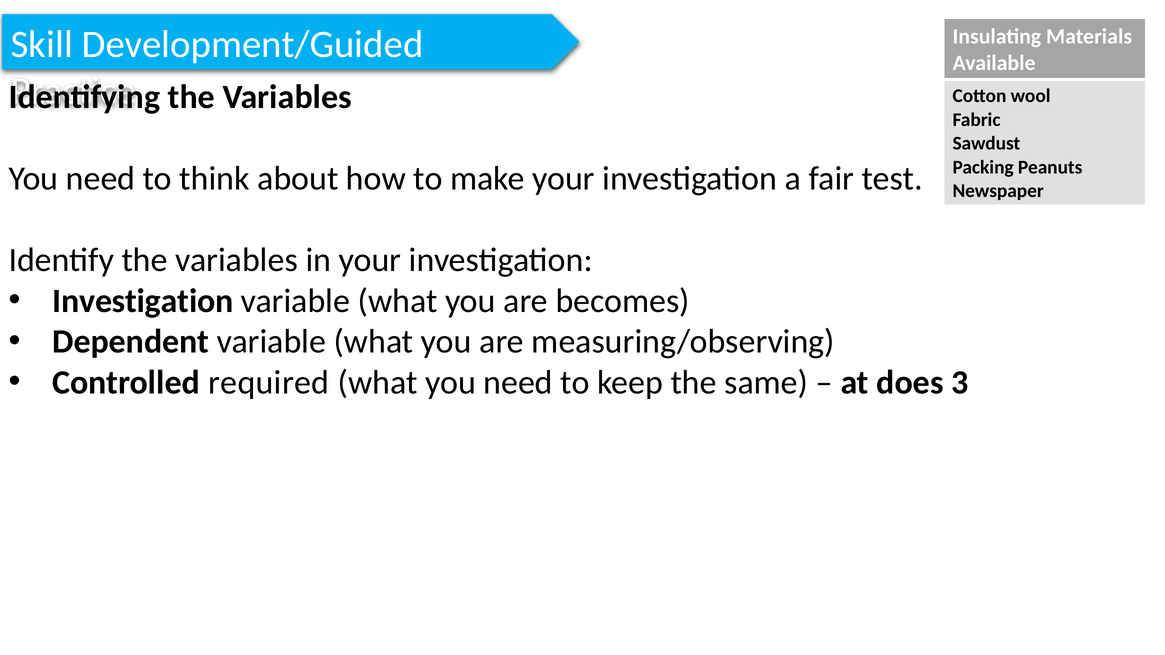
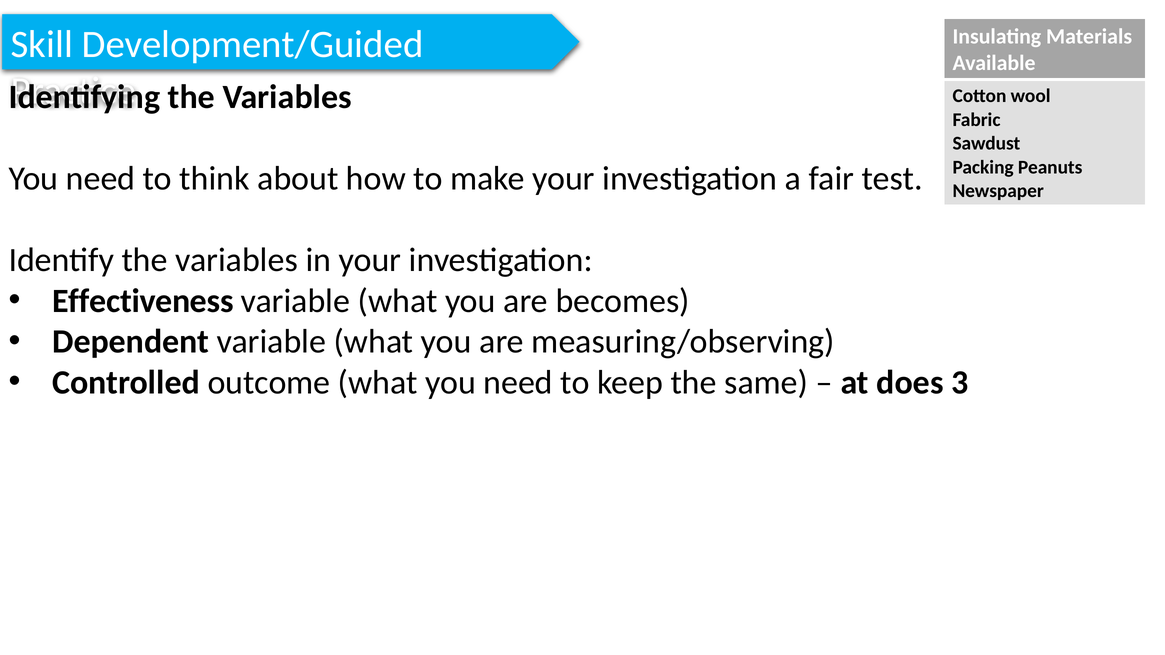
Investigation: Investigation -> Effectiveness (143, 301)
required: required -> outcome (269, 383)
